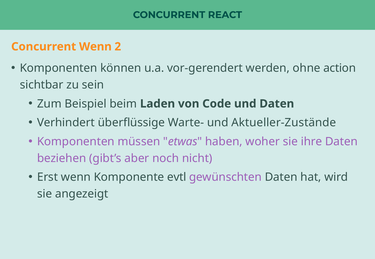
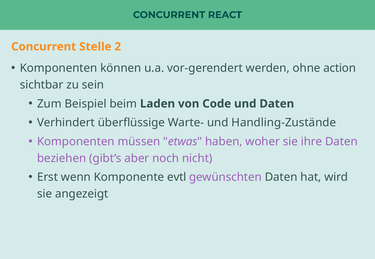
Concurrent Wenn: Wenn -> Stelle (95, 47)
Aktueller-Zustände: Aktueller-Zustände -> Handling-Zustände (284, 123)
